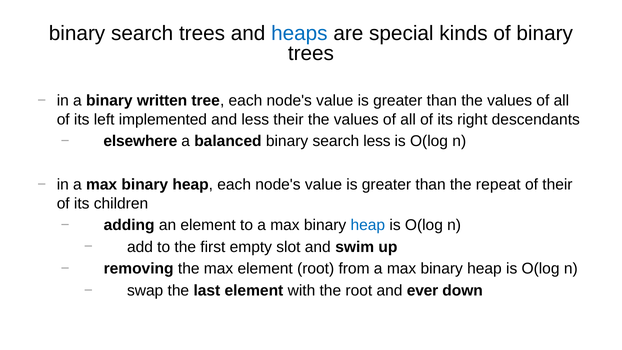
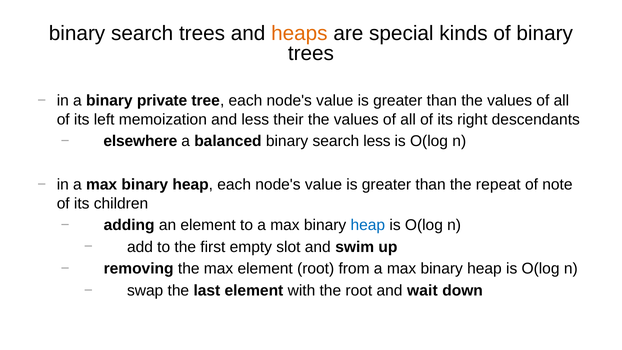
heaps colour: blue -> orange (299, 33)
written: written -> private (162, 101)
implemented: implemented -> memoization (163, 119)
of their: their -> note (557, 185)
ever: ever -> wait (422, 291)
